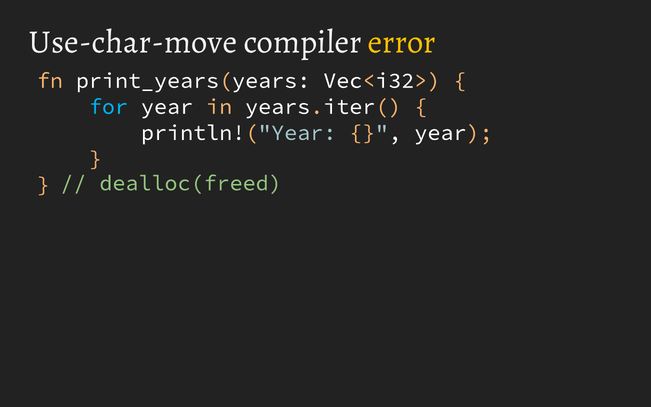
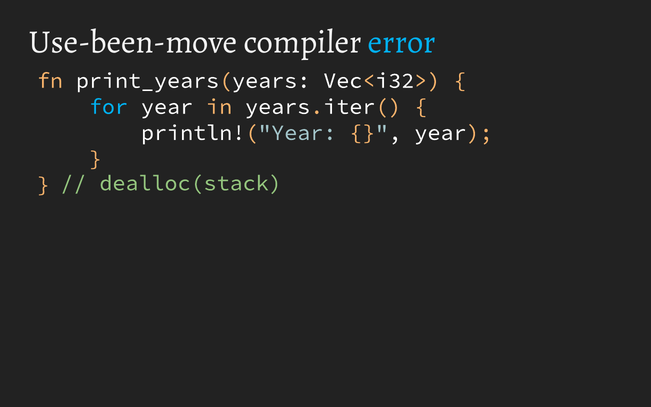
Use-char-move: Use-char-move -> Use-been-move (133, 42)
error colour: yellow -> light blue (402, 42)
dealloc(freed: dealloc(freed -> dealloc(stack (191, 183)
